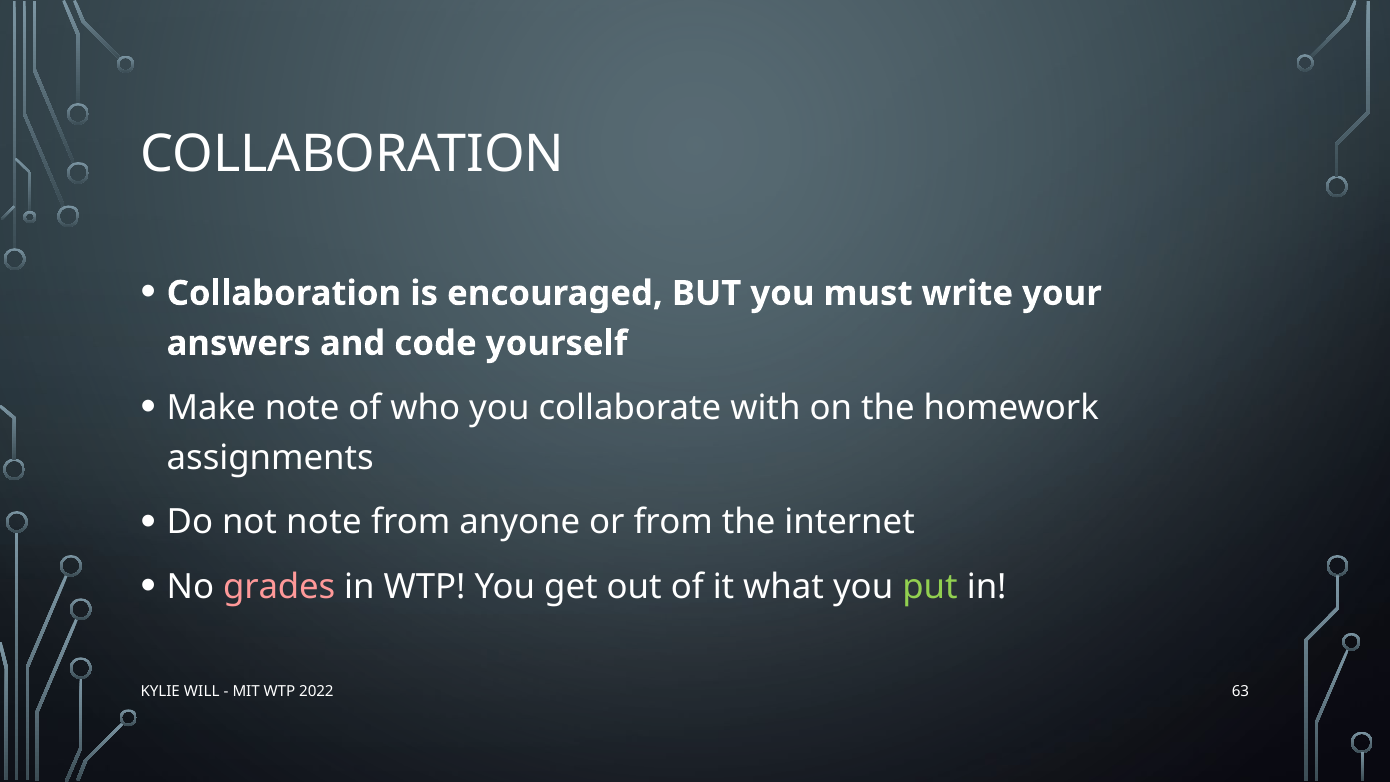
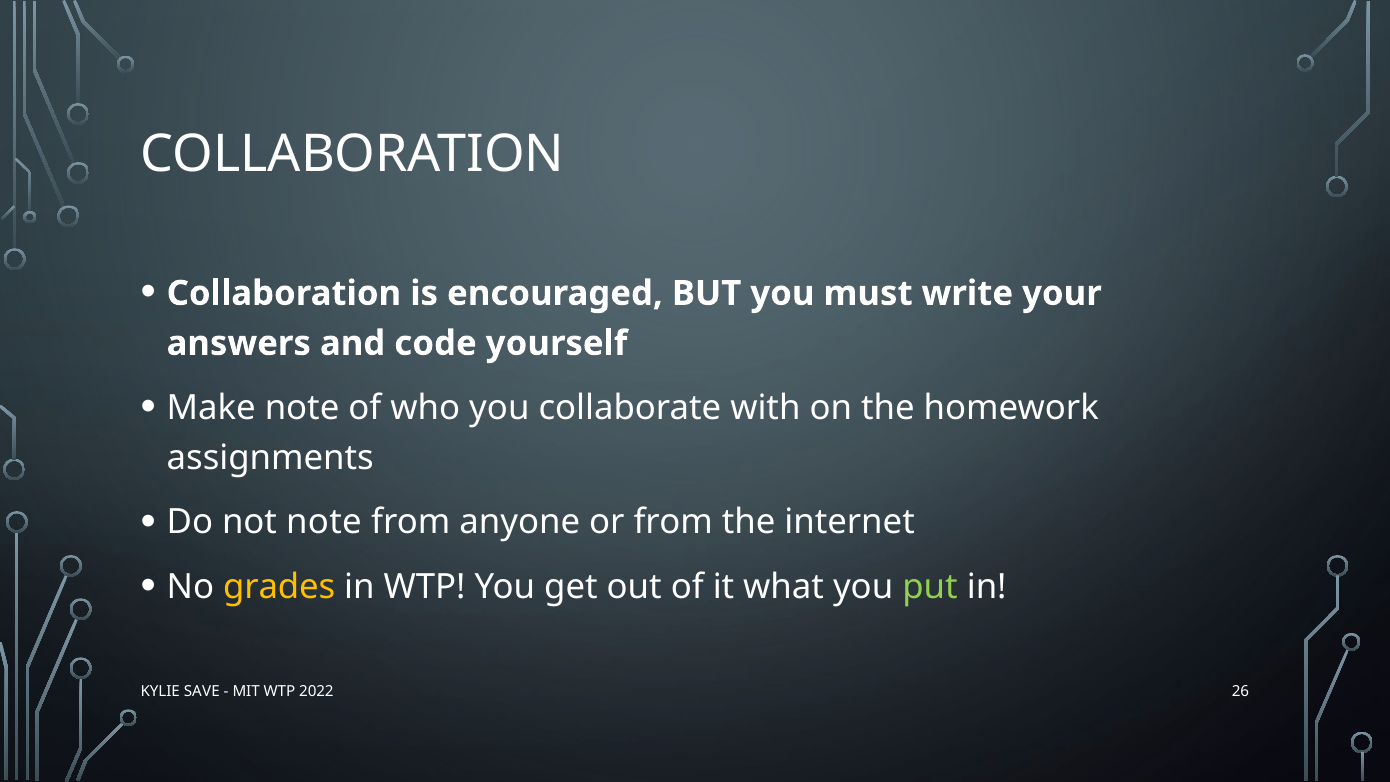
grades colour: pink -> yellow (279, 587)
WILL: WILL -> SAVE (202, 691)
63: 63 -> 26 (1240, 691)
